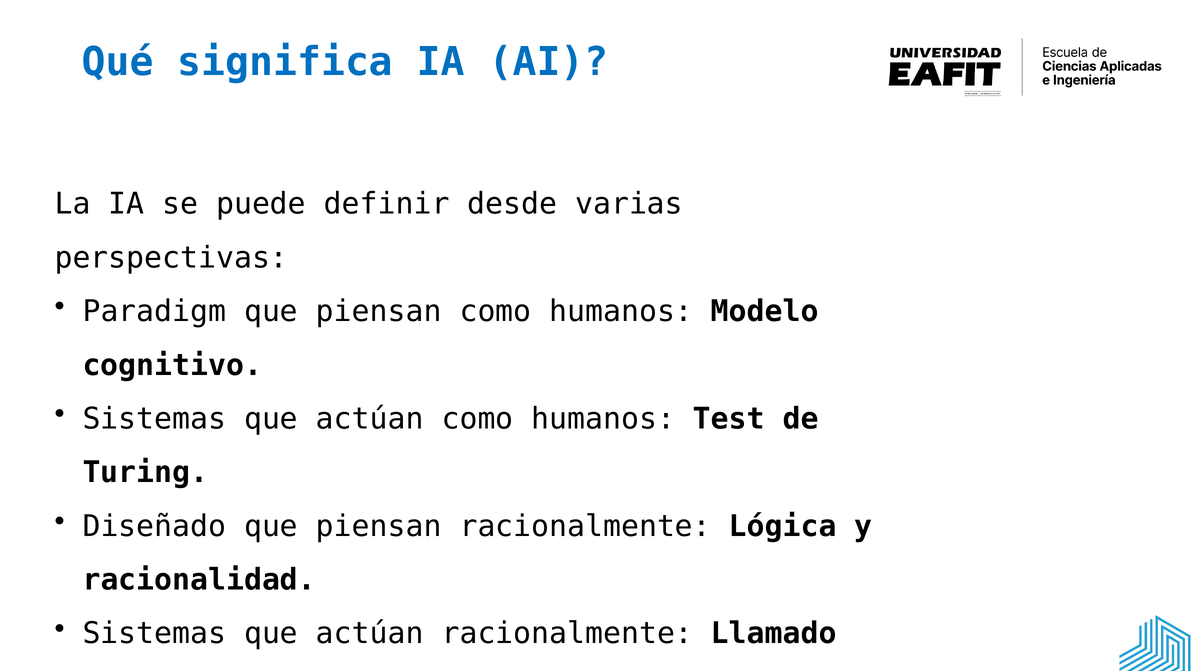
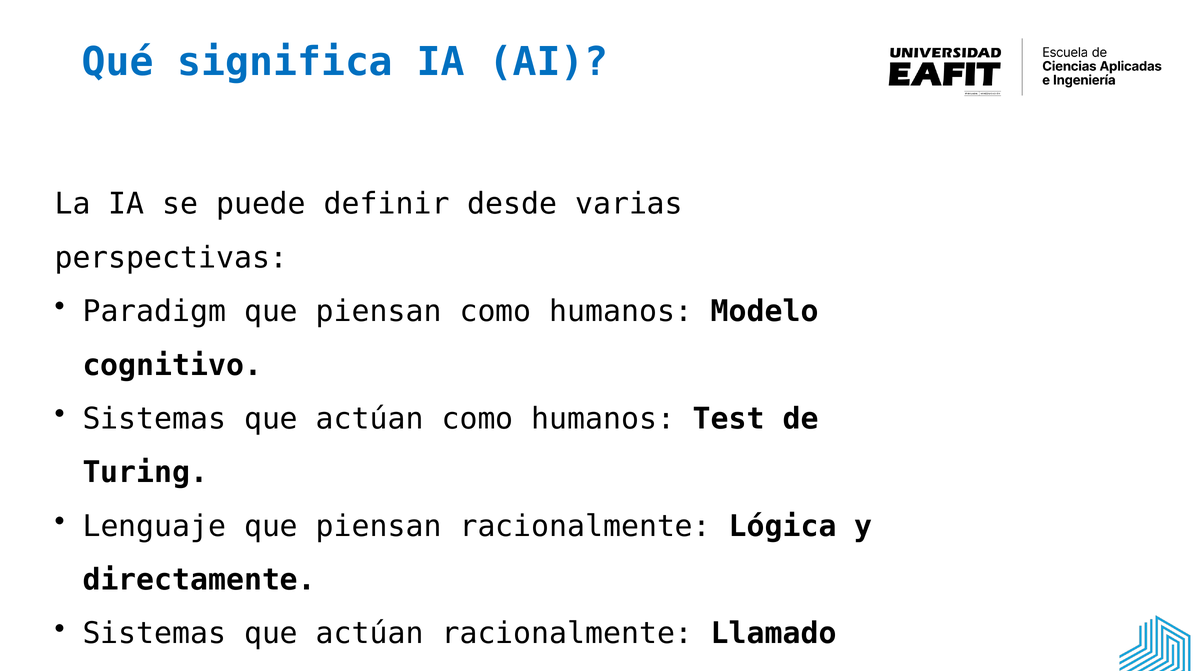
Diseñado: Diseñado -> Lenguaje (154, 526)
racionalidad: racionalidad -> directamente (199, 580)
